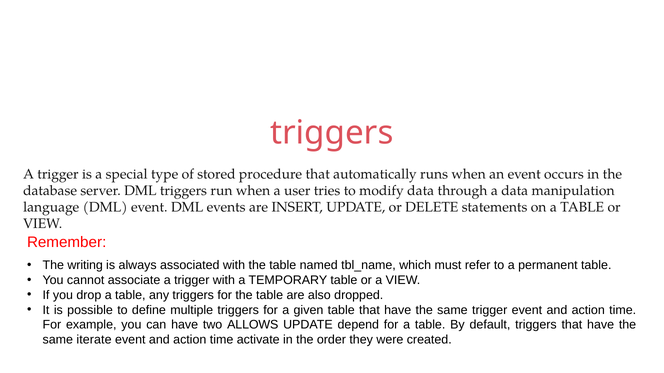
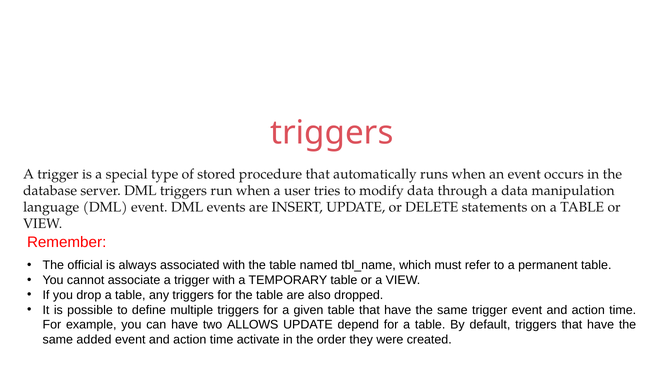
writing: writing -> official (85, 266)
iterate: iterate -> added (94, 340)
